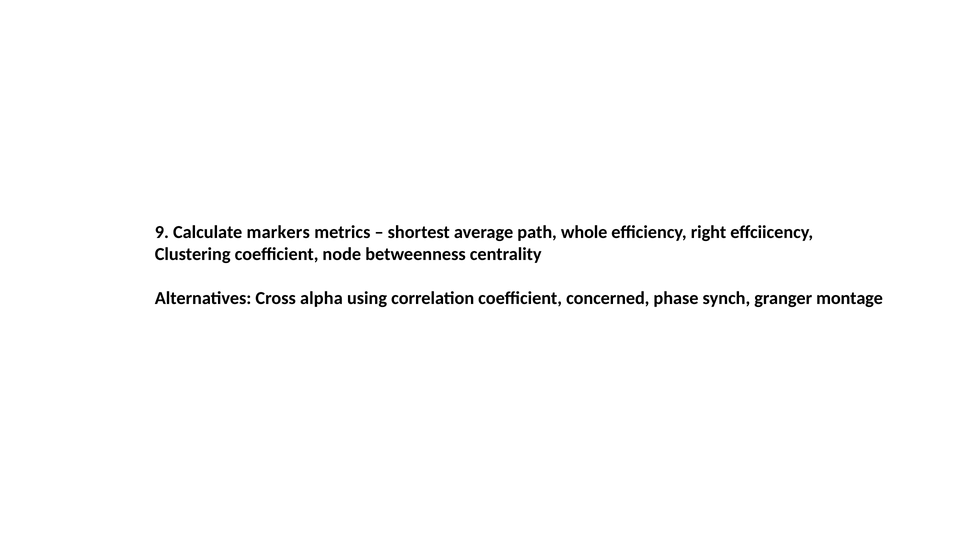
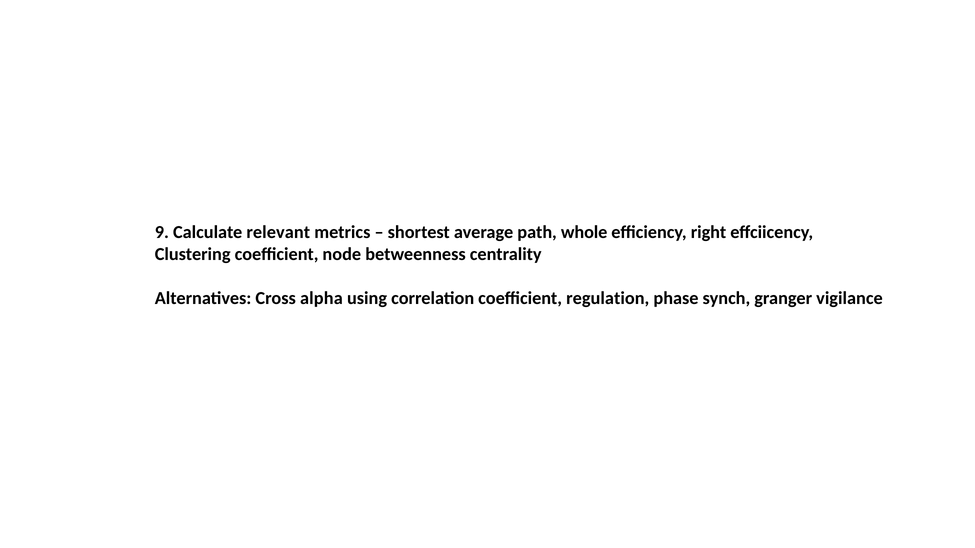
markers: markers -> relevant (278, 233)
concerned: concerned -> regulation (608, 298)
montage: montage -> vigilance (849, 298)
